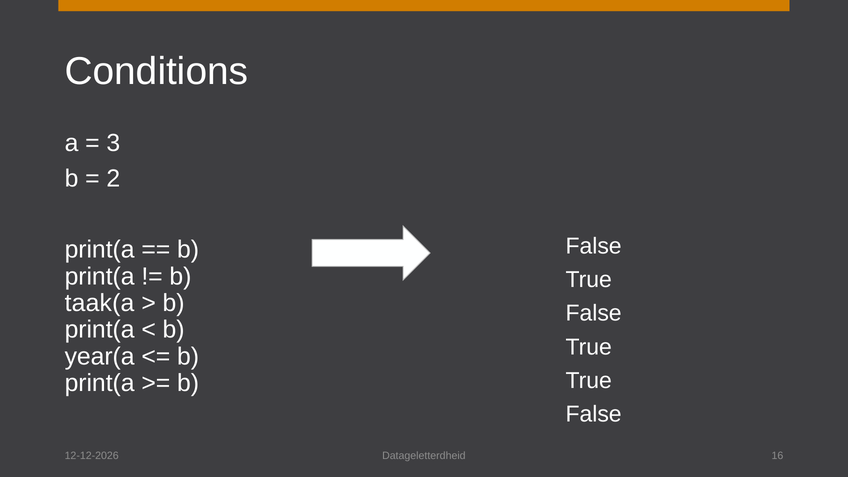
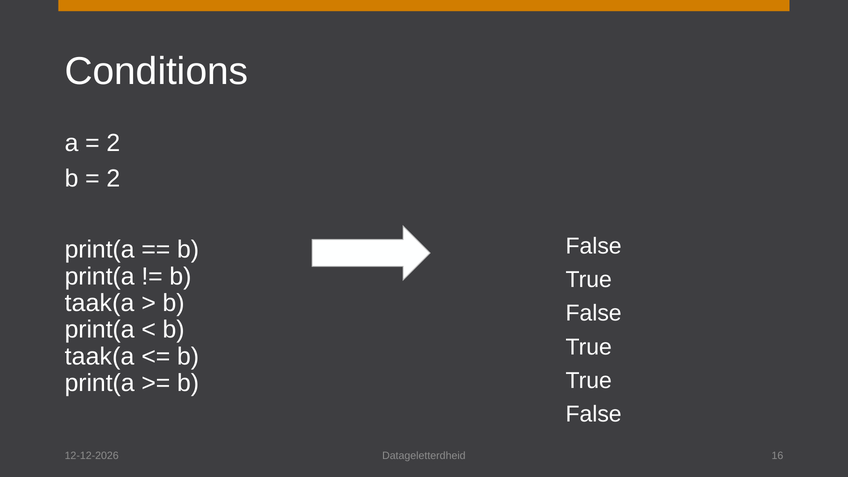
3: 3 -> 2 (113, 143)
year(a: year(a -> taak(a (99, 356)
